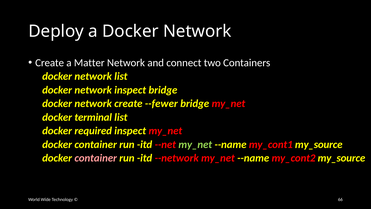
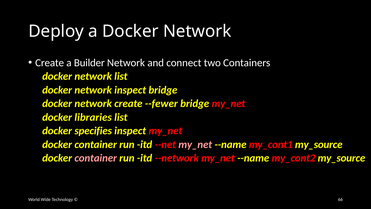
Matter: Matter -> Builder (89, 63)
terminal: terminal -> libraries (93, 117)
required: required -> specifies (93, 131)
my_net colour: light green -> pink (195, 144)
